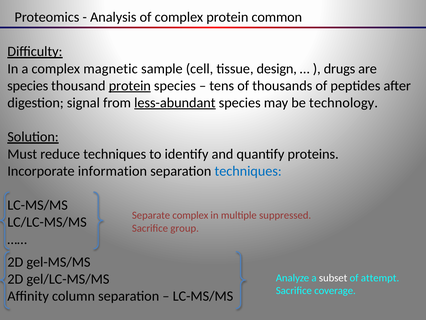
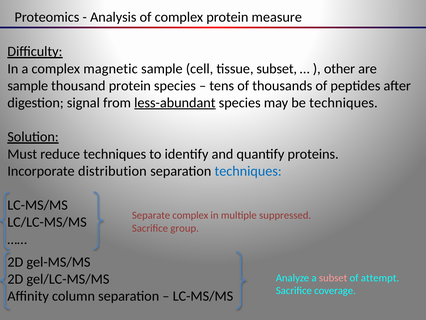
common: common -> measure (277, 17)
tissue design: design -> subset (277, 69)
drugs: drugs -> other (340, 69)
species: species -> sample (28, 86)
protein underline: present -> none (130, 86)
be technology: technology -> techniques (343, 103)
information: information -> distribution (112, 171)
subset colour: white -> pink (333, 278)
